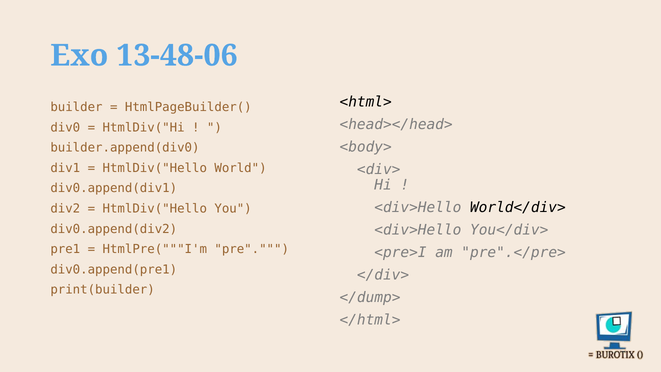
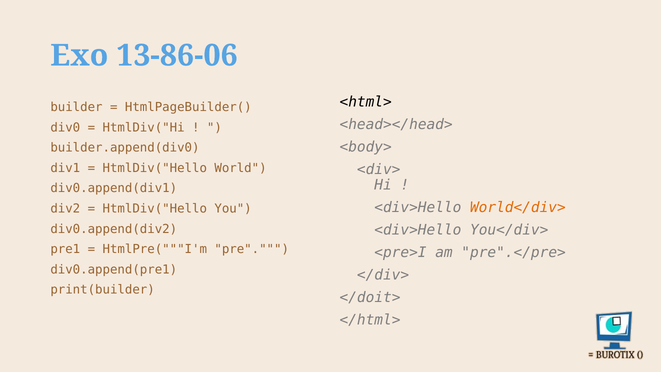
13-48-06: 13-48-06 -> 13-86-06 (177, 56)
World</div> colour: black -> orange (518, 207)
</dump>: </dump> -> </doit> (370, 297)
